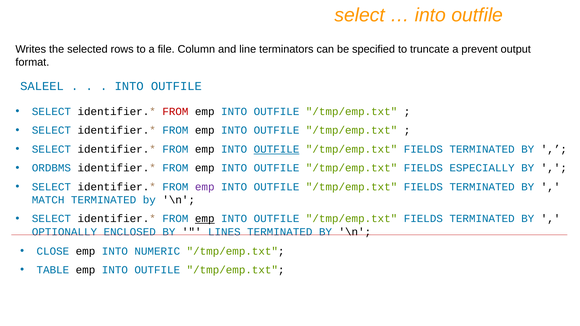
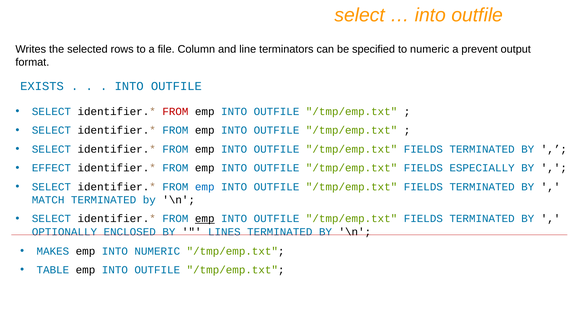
to truncate: truncate -> numeric (430, 49)
SALEEL: SALEEL -> EXISTS (42, 86)
OUTFILE underline: present -> none (277, 149)
ORDBMS: ORDBMS -> EFFECT (51, 168)
emp colour: purple -> blue (205, 187)
CLOSE: CLOSE -> MAKES (53, 251)
